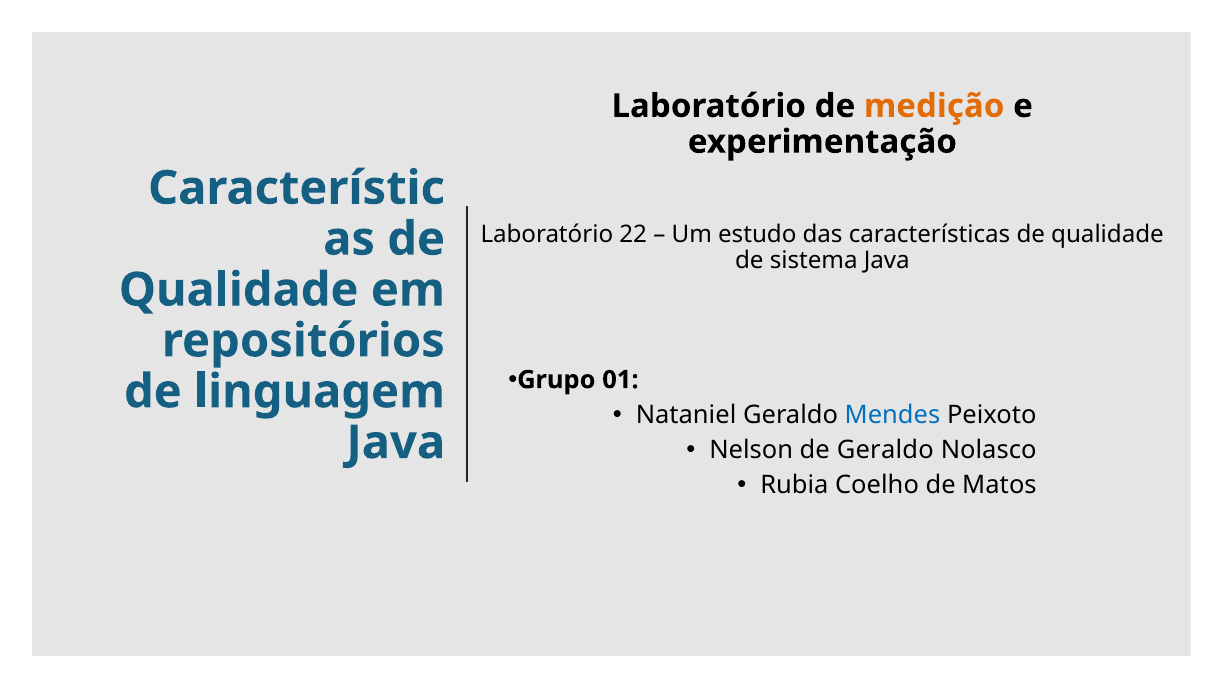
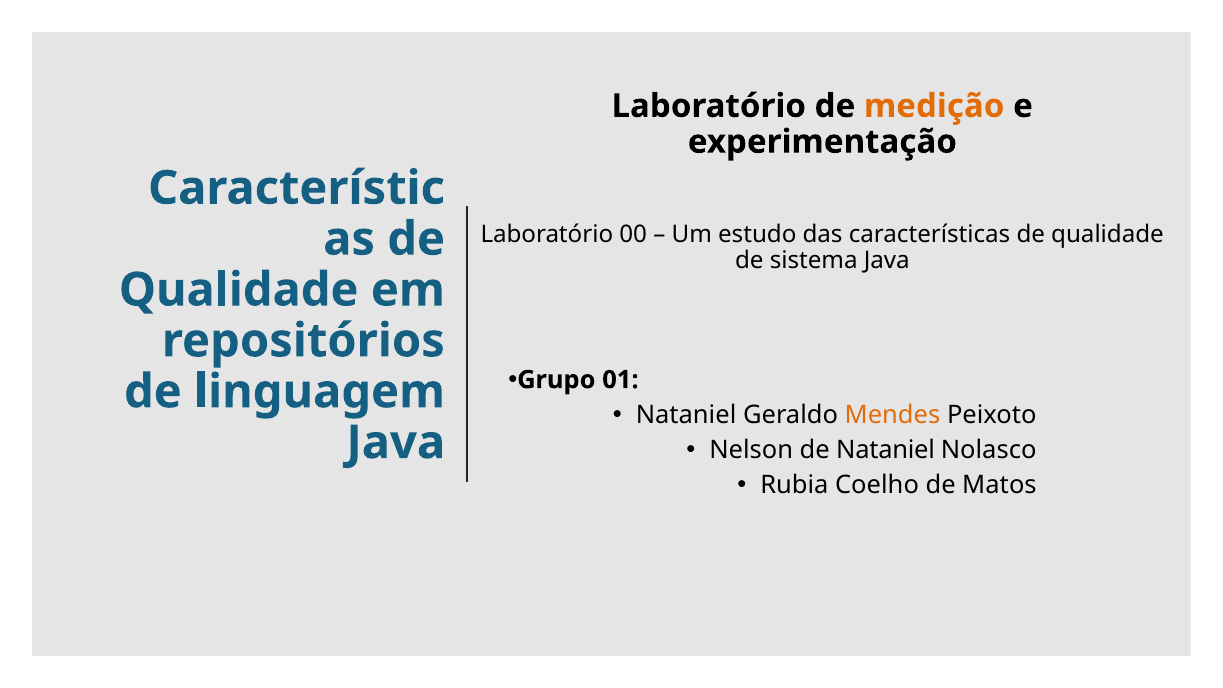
22: 22 -> 00 (633, 234)
Mendes colour: blue -> orange (892, 415)
de Geraldo: Geraldo -> Nataniel (886, 450)
